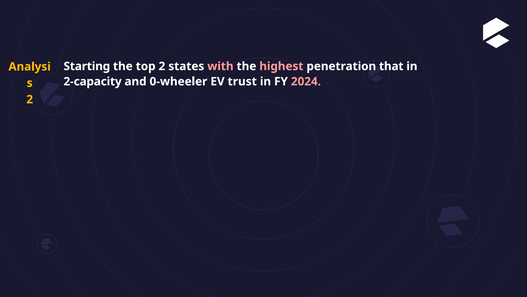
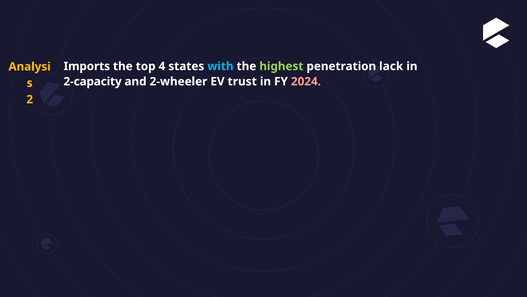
Starting: Starting -> Imports (87, 66)
top 2: 2 -> 4 (162, 66)
with colour: pink -> light blue (220, 66)
highest colour: pink -> light green (281, 66)
that: that -> lack (391, 66)
0-wheeler: 0-wheeler -> 2-wheeler (178, 81)
